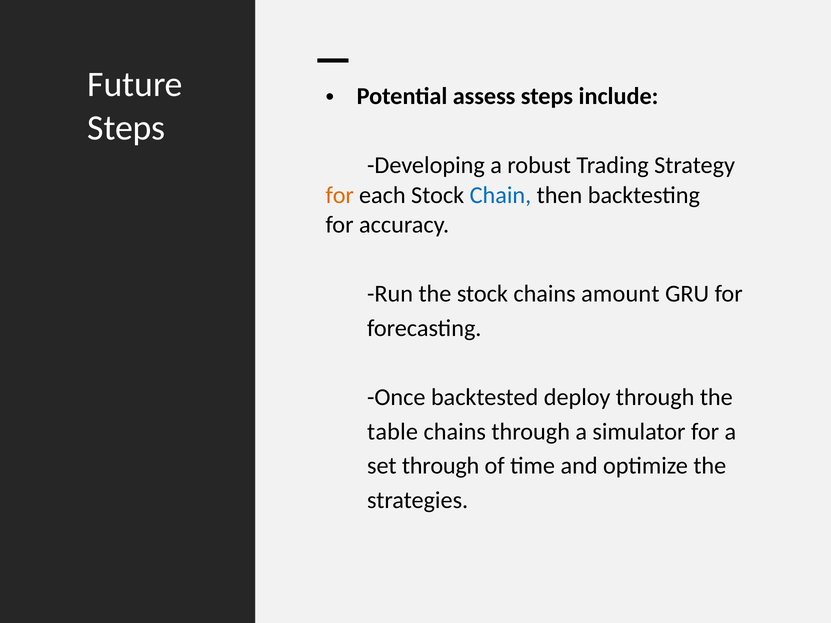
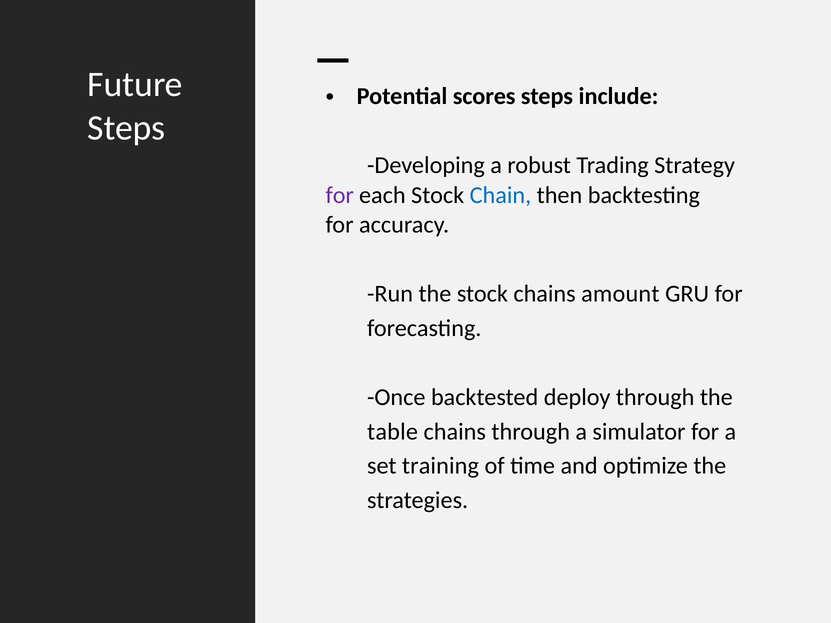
assess: assess -> scores (484, 97)
for colour: orange -> purple (340, 195)
set through: through -> training (440, 466)
